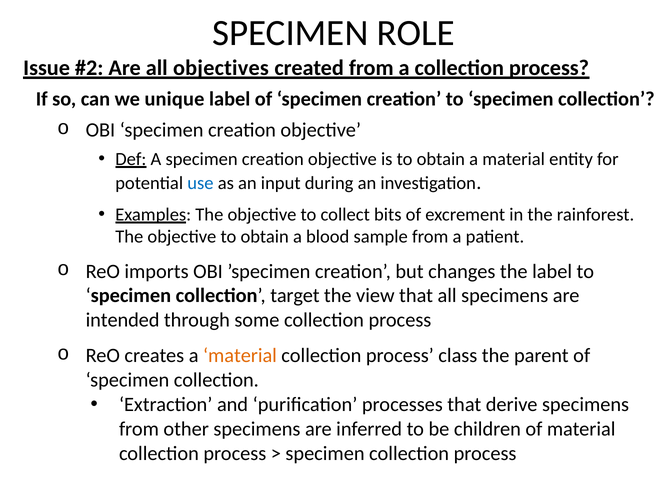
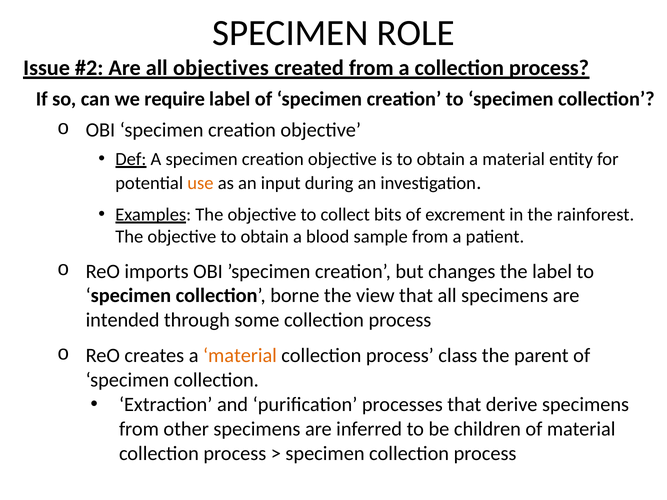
unique: unique -> require (175, 99)
use colour: blue -> orange (200, 183)
target: target -> borne (295, 296)
